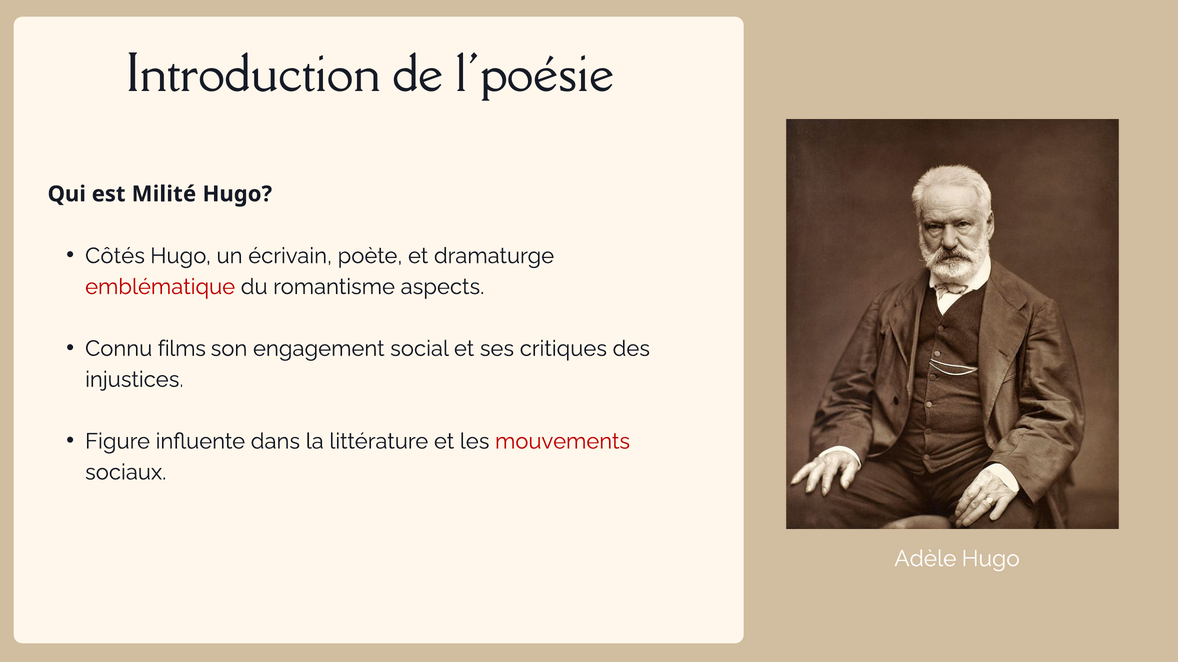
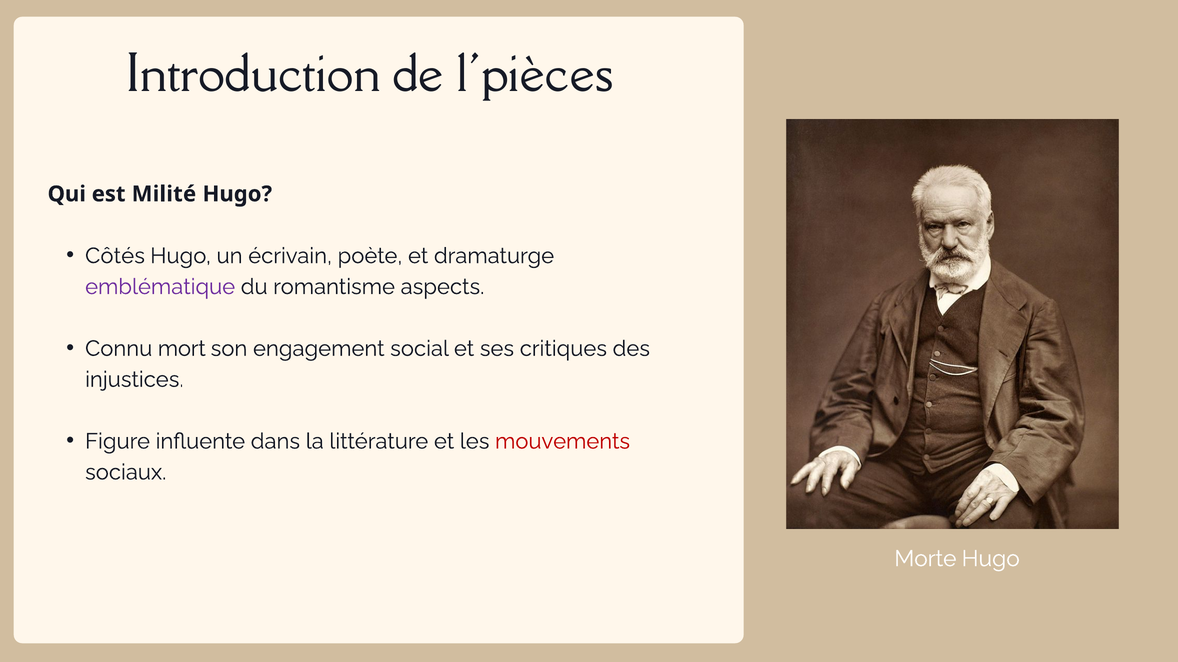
l'poésie: l'poésie -> l'pièces (535, 75)
emblématique colour: red -> purple (160, 287)
films: films -> mort (182, 349)
Adèle: Adèle -> Morte (925, 559)
